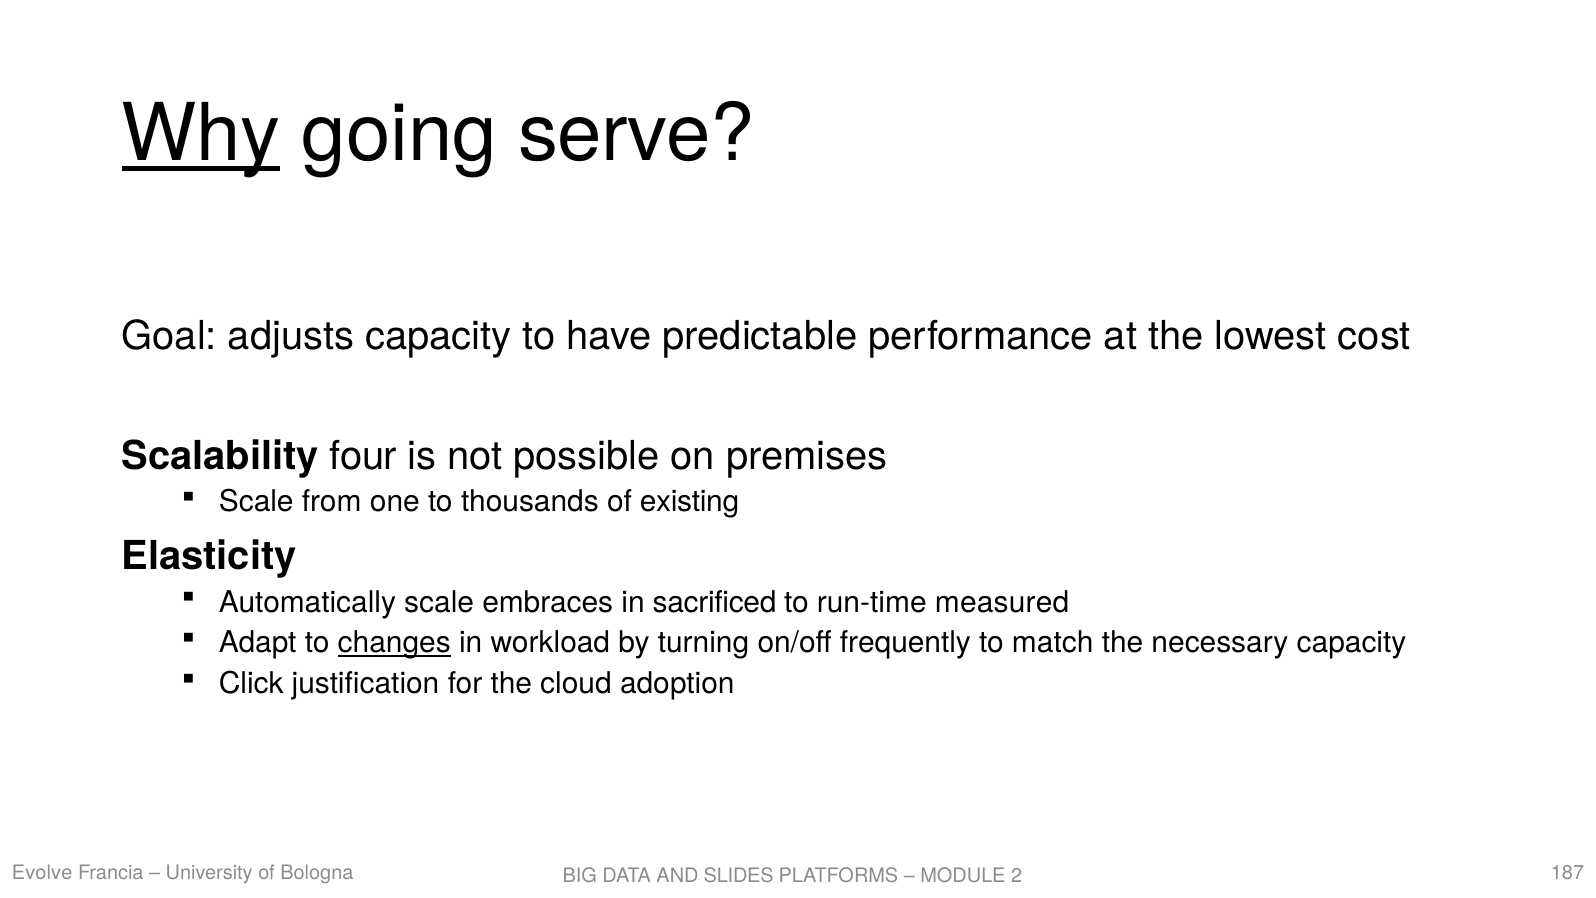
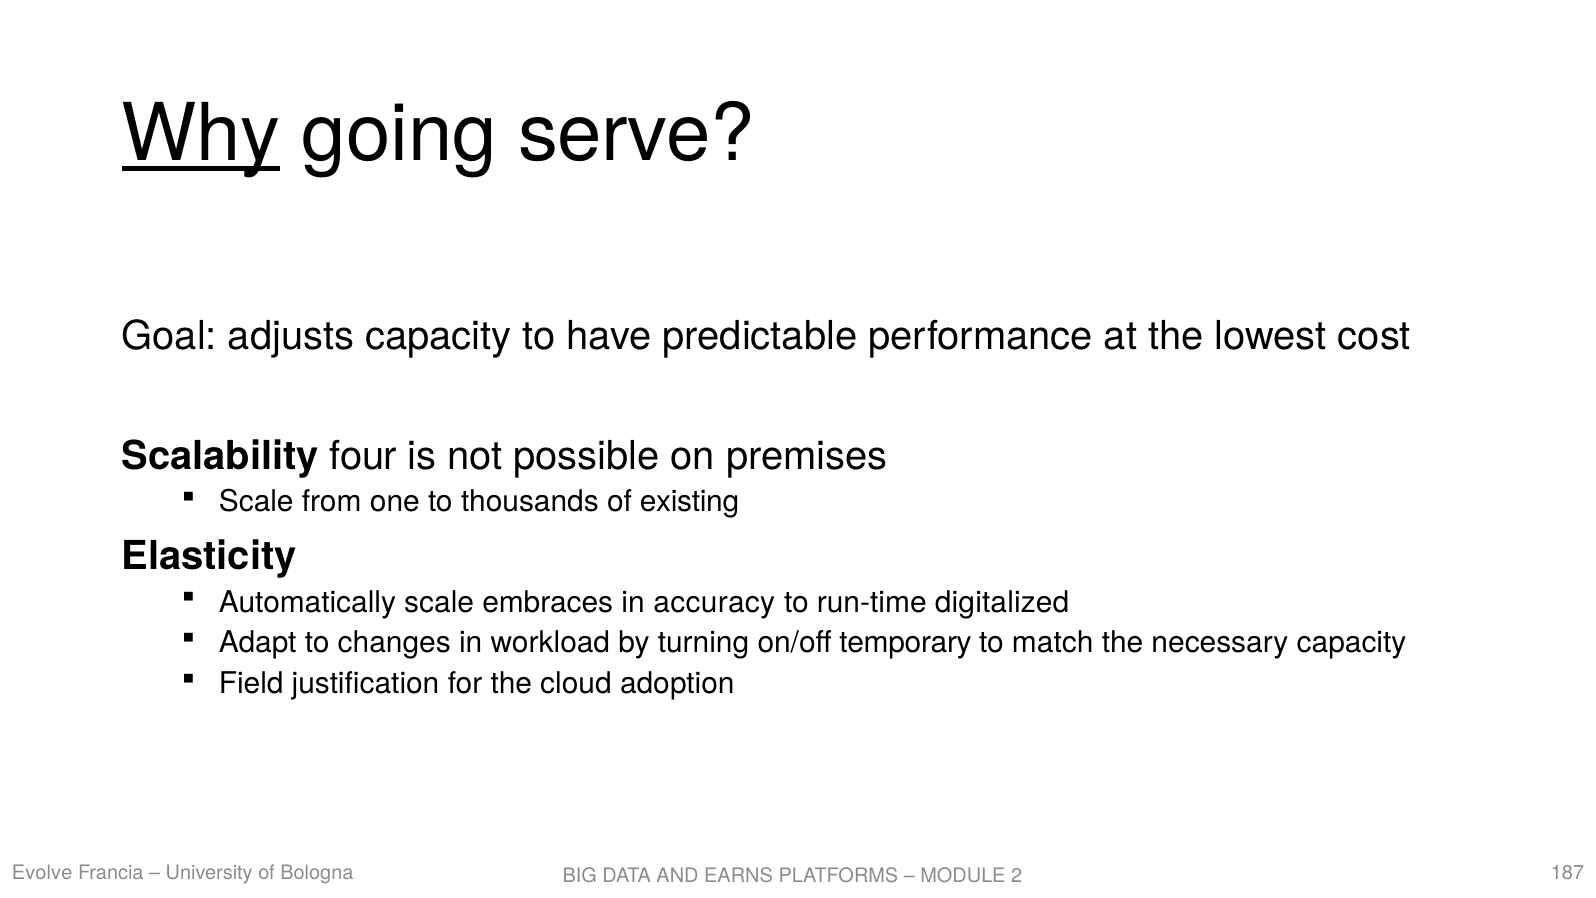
sacrificed: sacrificed -> accuracy (714, 602)
measured: measured -> digitalized (1002, 602)
changes underline: present -> none (394, 643)
frequently: frequently -> temporary (906, 643)
Click: Click -> Field (251, 683)
SLIDES: SLIDES -> EARNS (739, 875)
